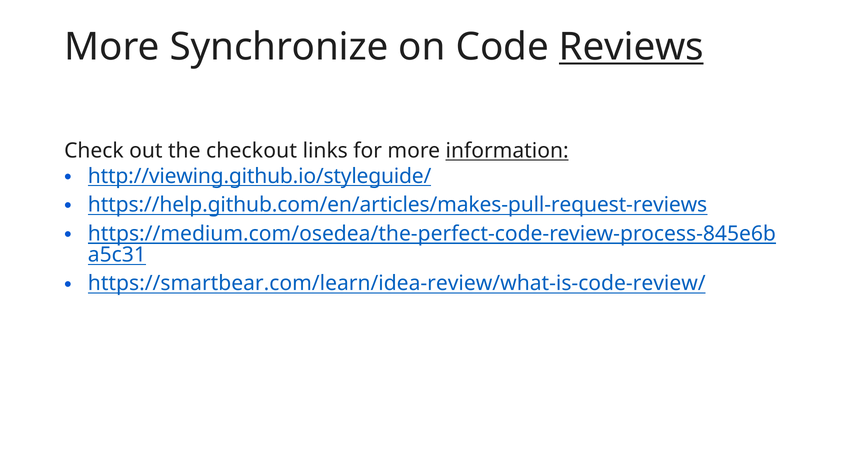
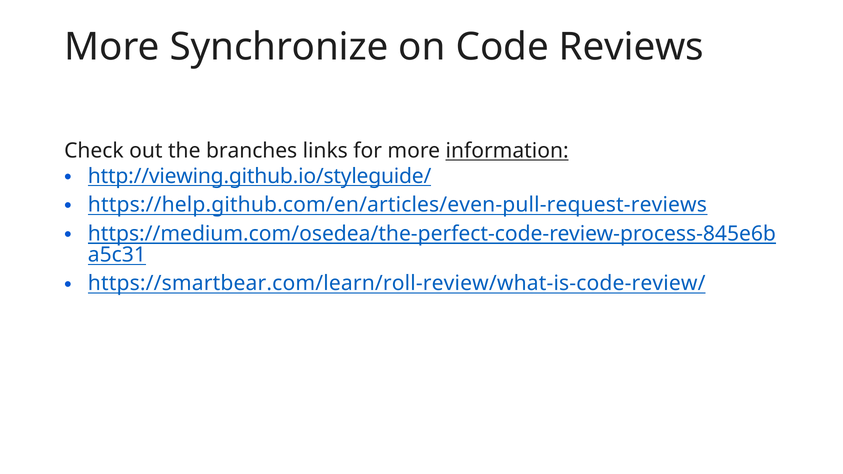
Reviews underline: present -> none (631, 47)
checkout: checkout -> branches (252, 151)
https://help.github.com/en/articles/makes-pull-request-reviews: https://help.github.com/en/articles/makes-pull-request-reviews -> https://help.github.com/en/articles/even-pull-request-reviews (397, 205)
https://smartbear.com/learn/idea-review/what-is-code-review/: https://smartbear.com/learn/idea-review/what-is-code-review/ -> https://smartbear.com/learn/roll-review/what-is-code-review/ (397, 284)
